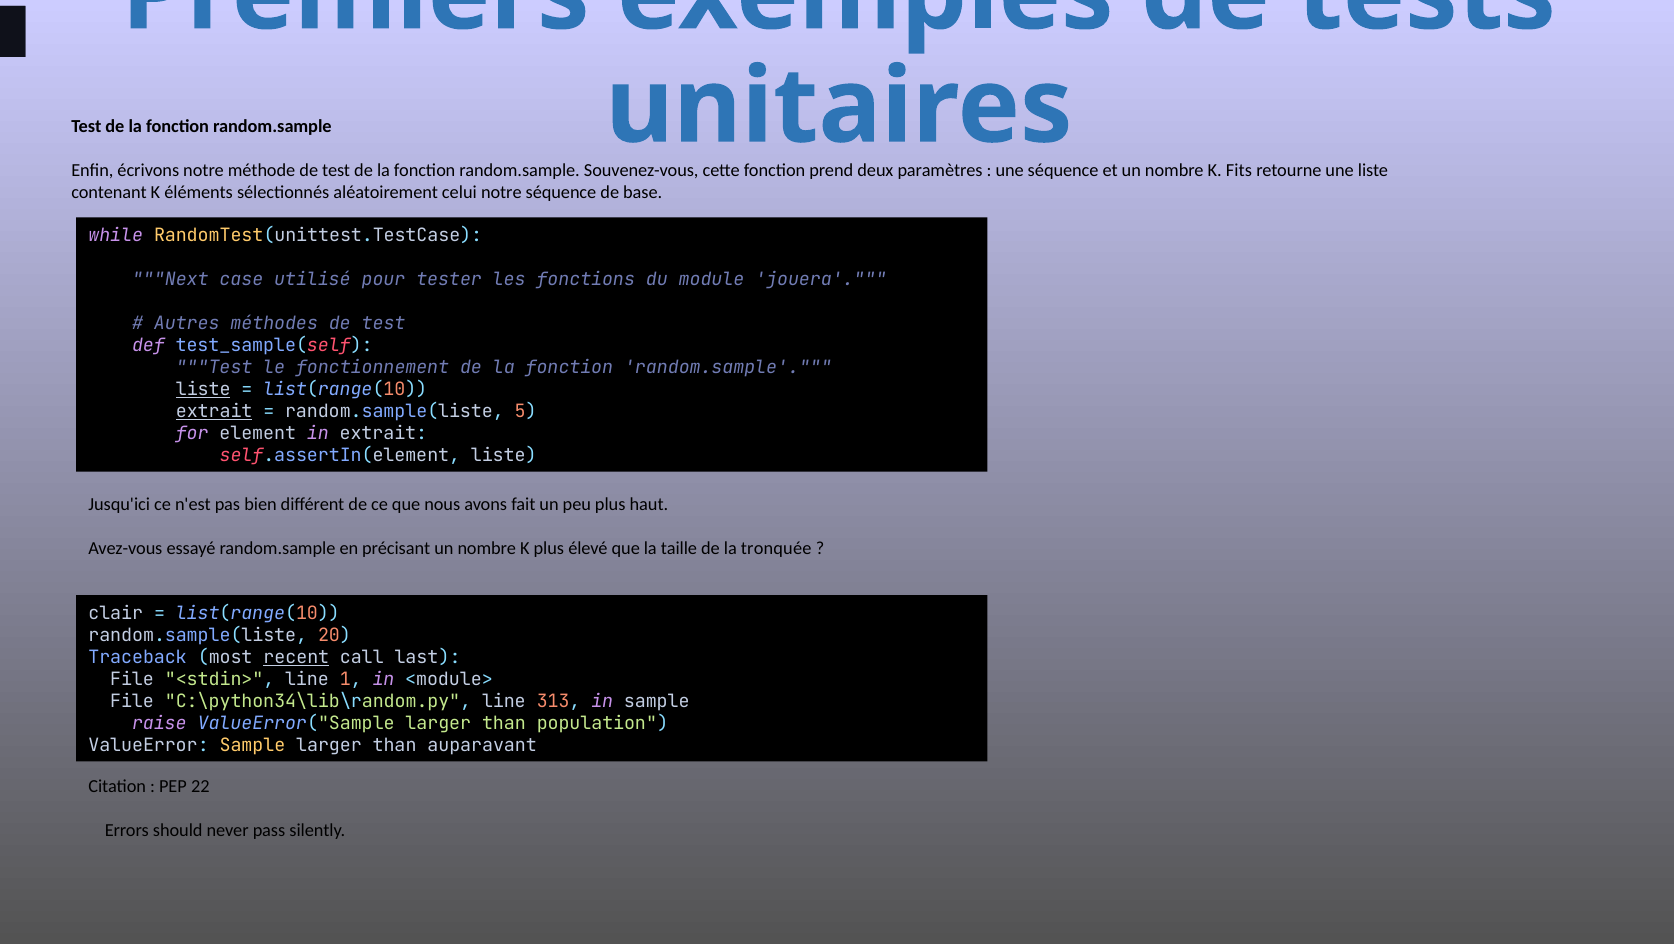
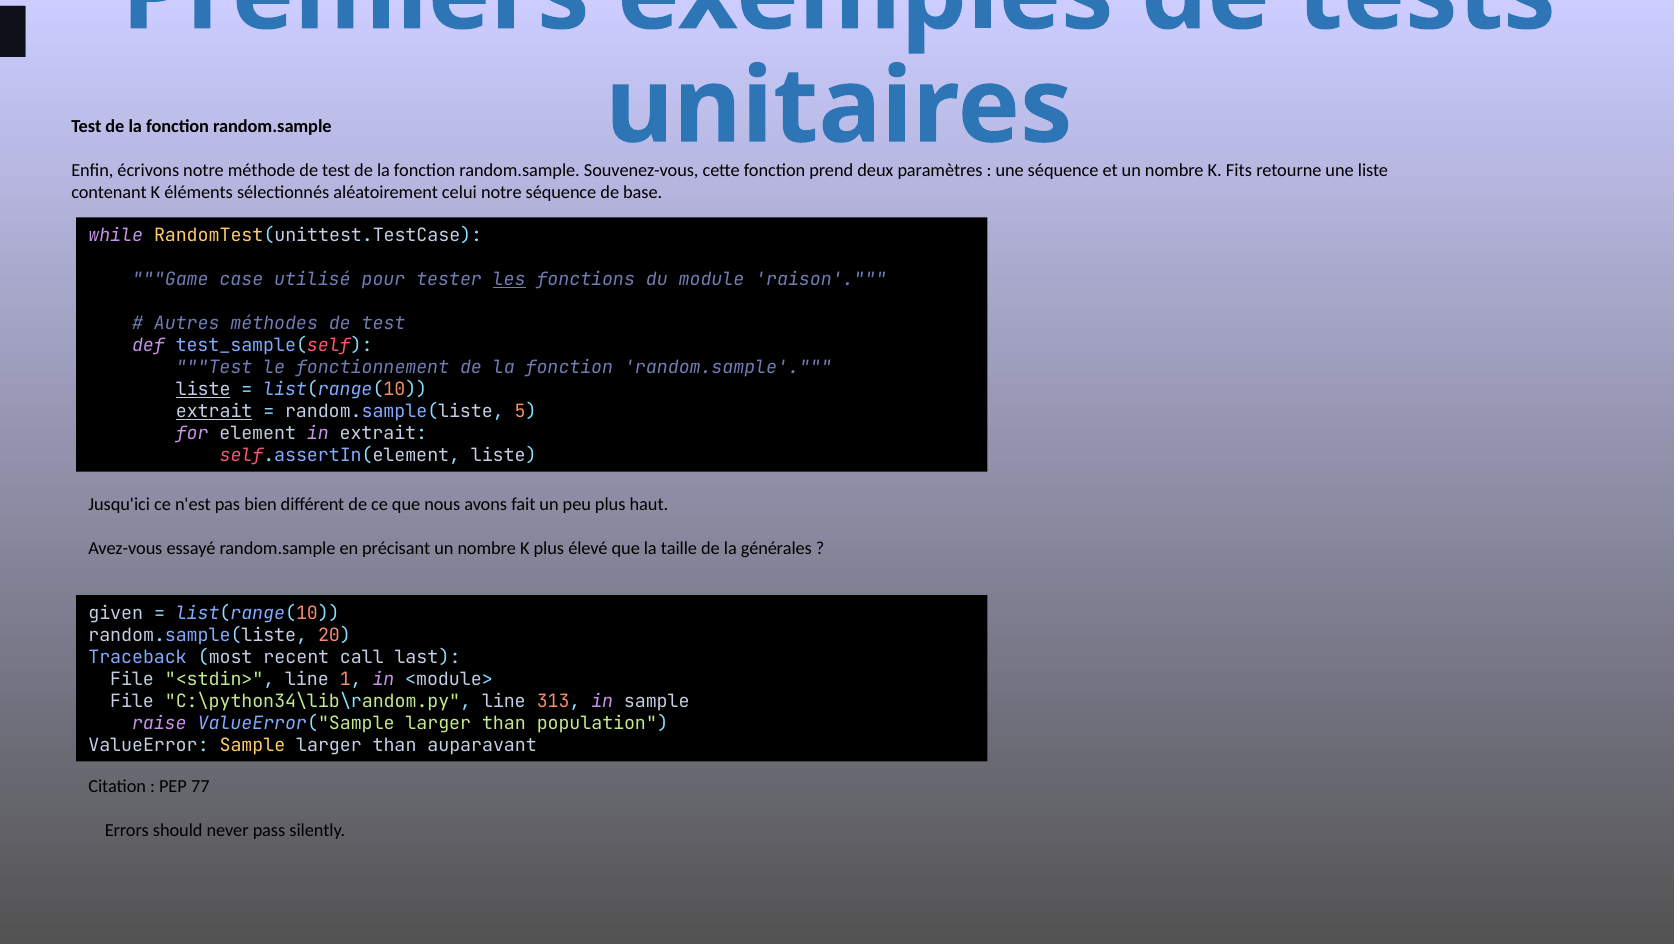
Next: Next -> Game (170, 280)
les underline: none -> present (509, 280)
jouera: jouera -> raison (821, 280)
tronquée: tronquée -> générales (776, 548)
clair: clair -> given (116, 613)
recent underline: present -> none (296, 657)
22: 22 -> 77 (200, 786)
